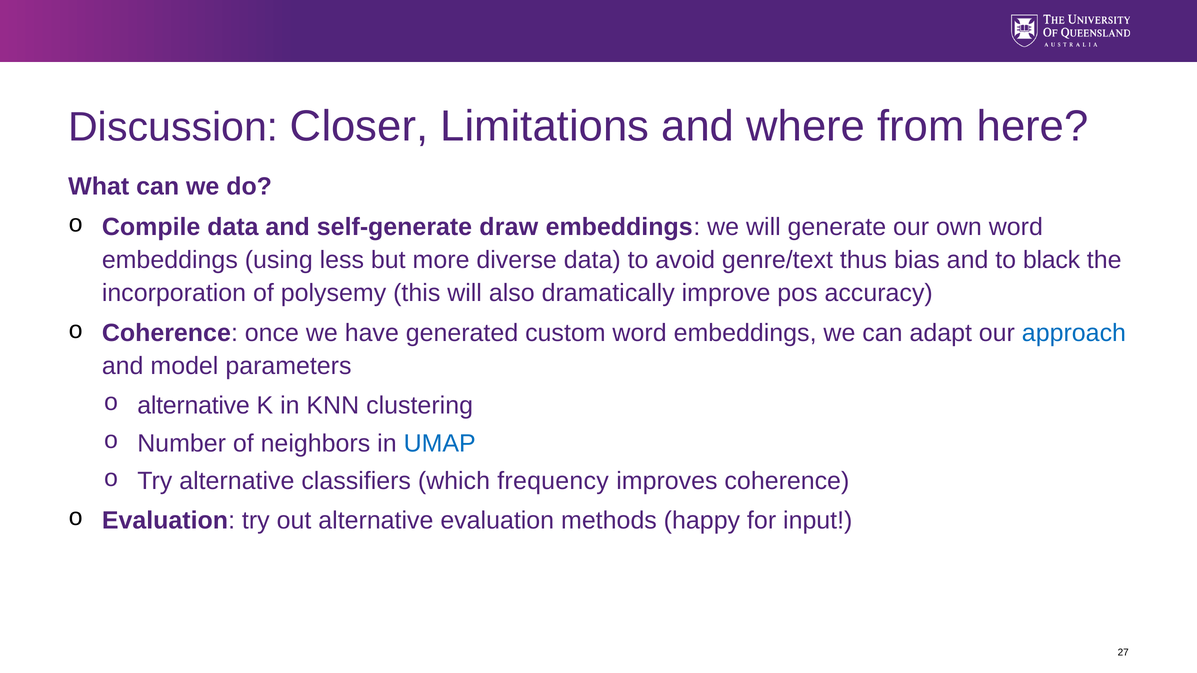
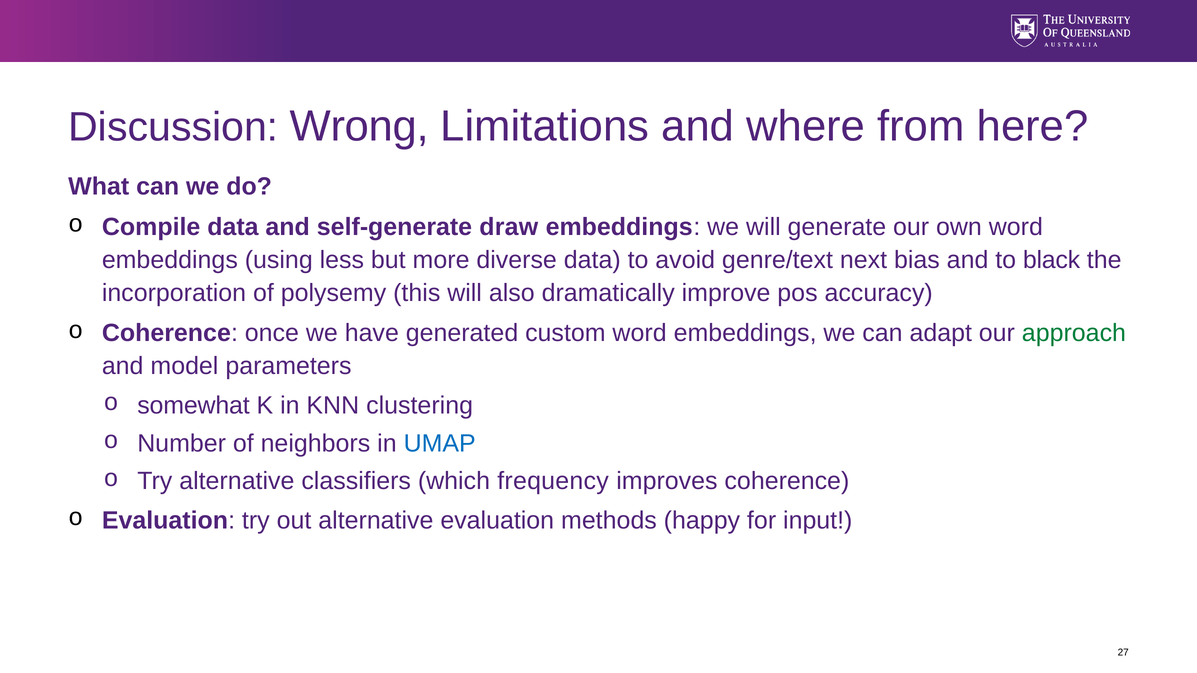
Closer: Closer -> Wrong (359, 127)
thus: thus -> next (863, 260)
approach colour: blue -> green (1074, 333)
alternative: alternative -> somewhat (193, 406)
